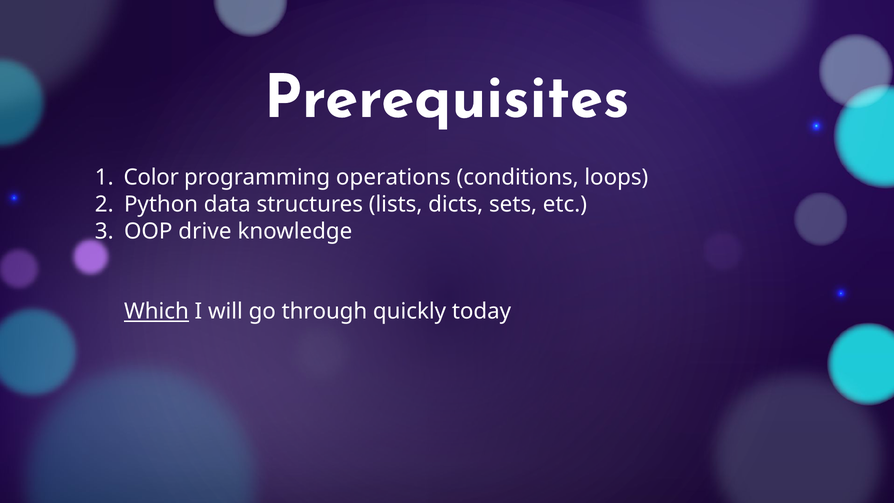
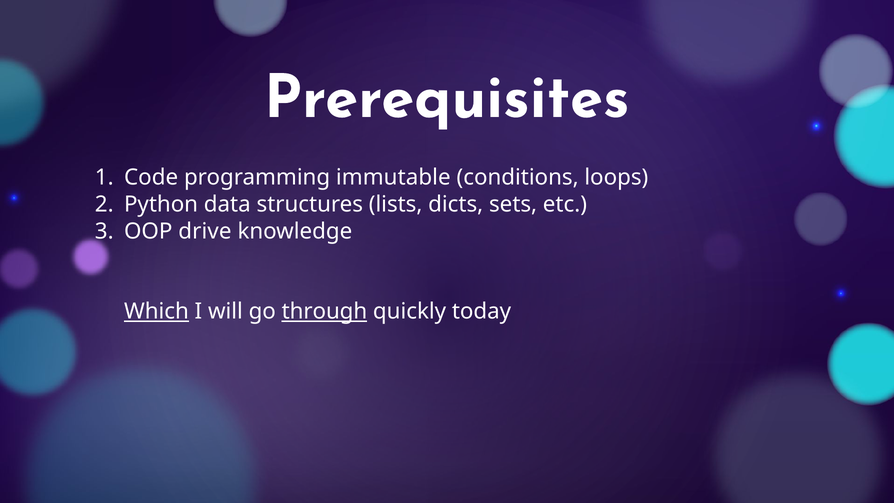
Color: Color -> Code (151, 177)
operations: operations -> immutable (393, 177)
through underline: none -> present (324, 312)
